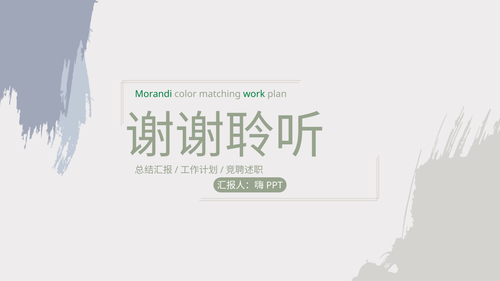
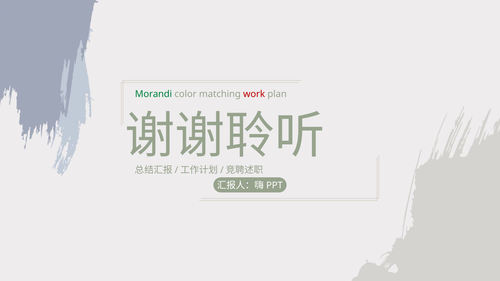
work colour: green -> red (254, 94)
